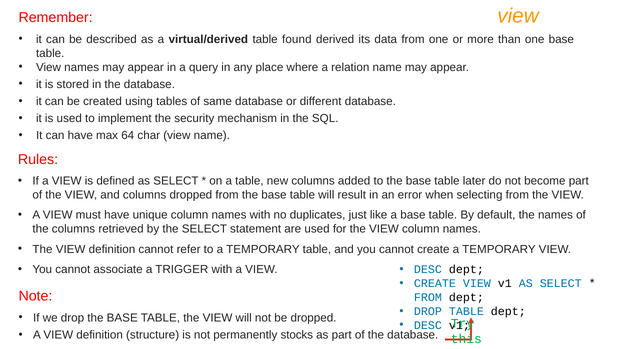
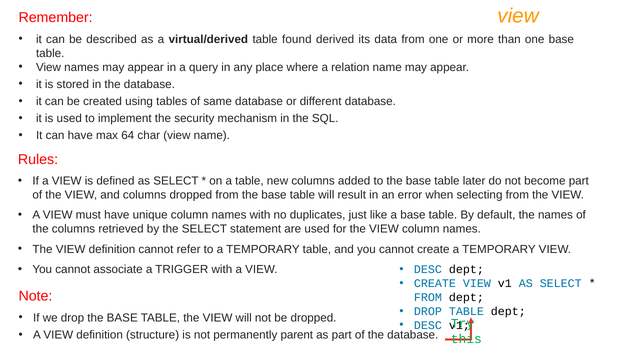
stocks: stocks -> parent (297, 335)
